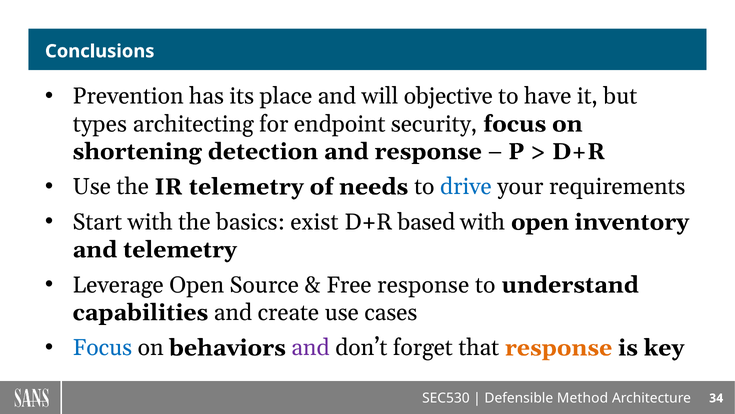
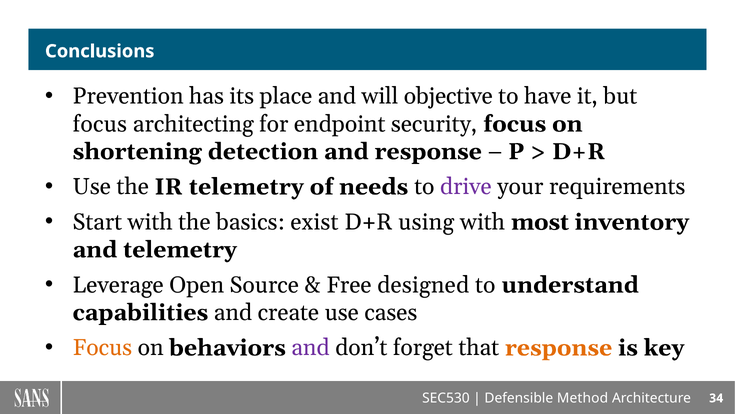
types: types -> focus (100, 124)
drive colour: blue -> purple (466, 187)
based: based -> using (426, 222)
with open: open -> most (540, 222)
Free response: response -> designed (423, 285)
Focus colour: blue -> orange (102, 347)
